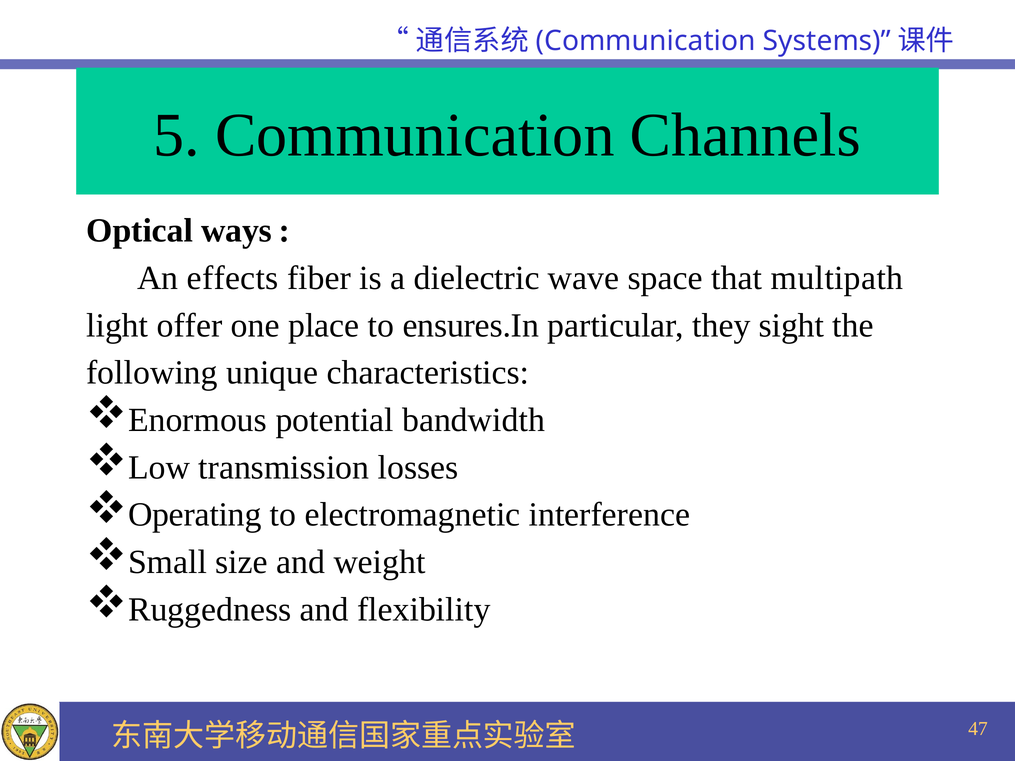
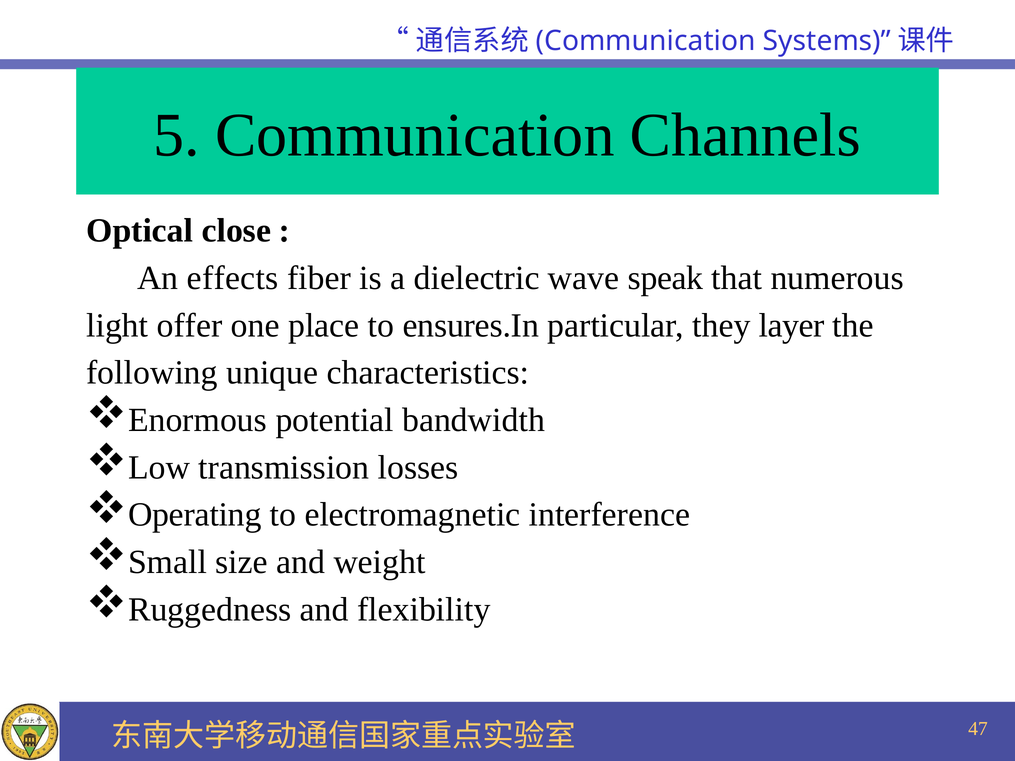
ways: ways -> close (236, 231)
space: space -> speak (665, 278)
multipath: multipath -> numerous (837, 278)
sight: sight -> layer (792, 325)
